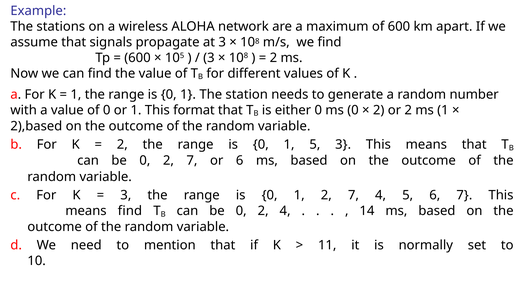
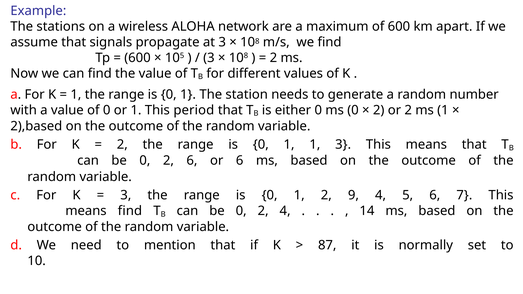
format: format -> period (194, 110)
1 5: 5 -> 1 (315, 145)
0 2 7: 7 -> 6 (192, 161)
1 2 7: 7 -> 9 (353, 195)
11: 11 -> 87 (327, 245)
